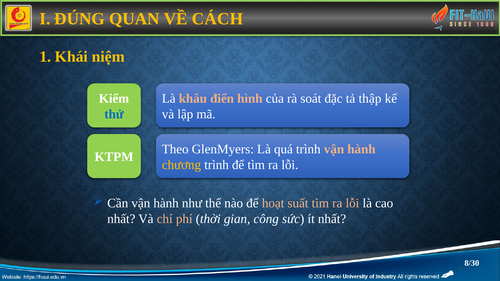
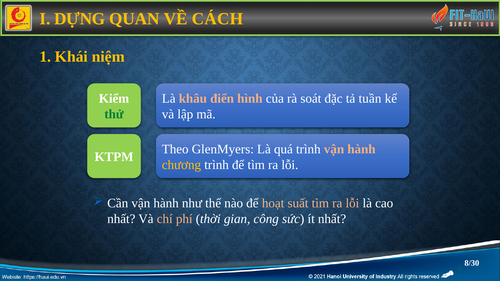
ĐÚNG: ĐÚNG -> DỰNG (80, 19)
thập: thập -> tuần (370, 99)
thử colour: blue -> green (114, 114)
